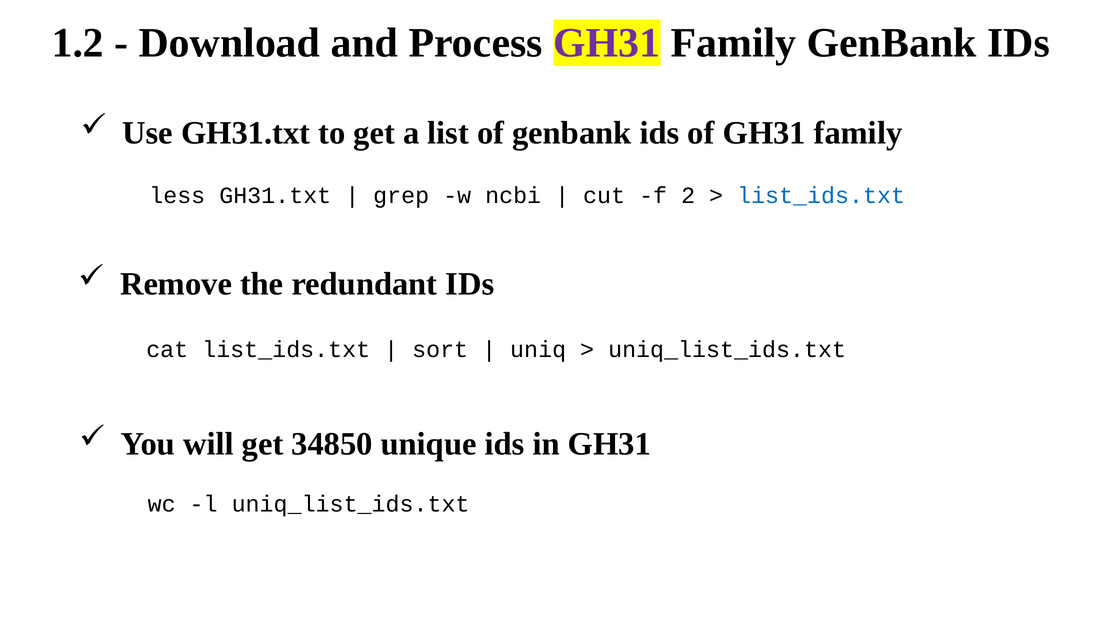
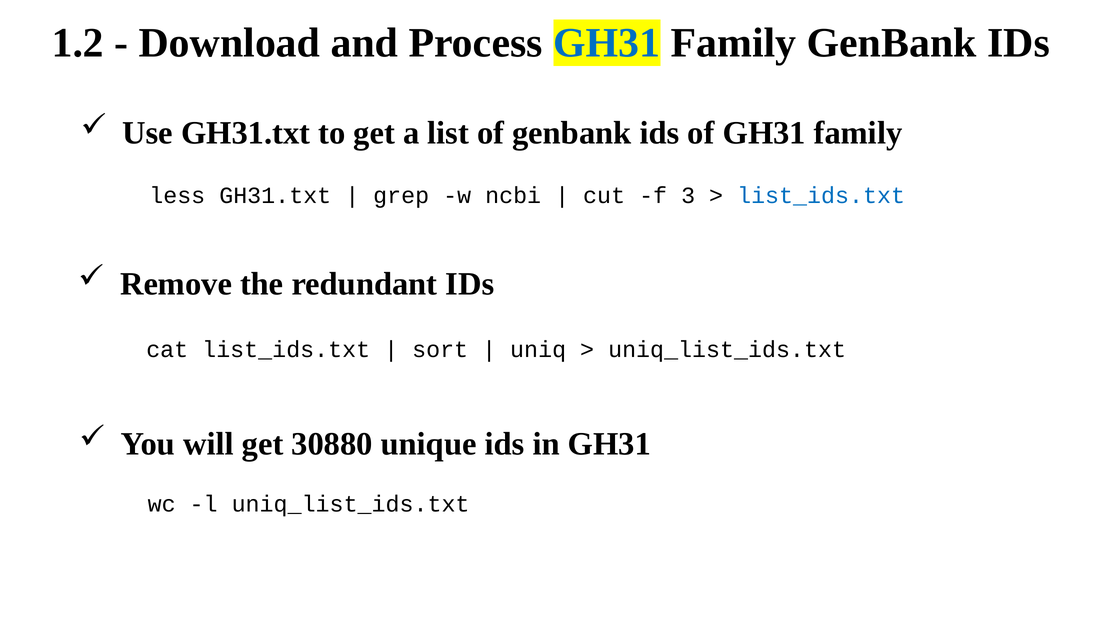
GH31 colour: purple -> blue (607, 43)
2: 2 -> 3 (688, 196)
34850: 34850 -> 30880 (332, 444)
